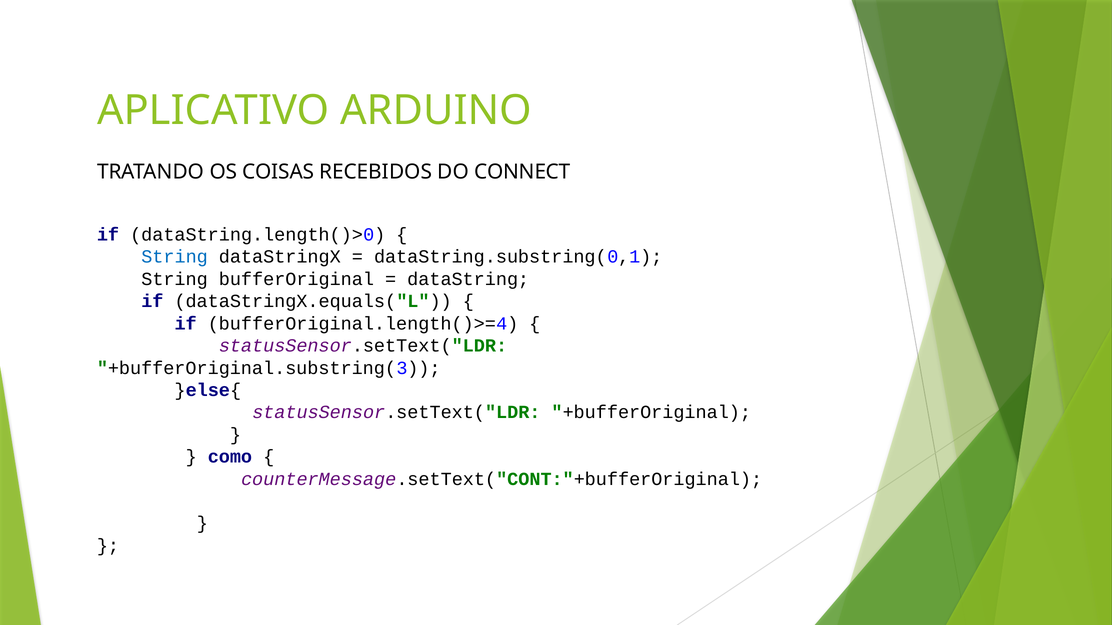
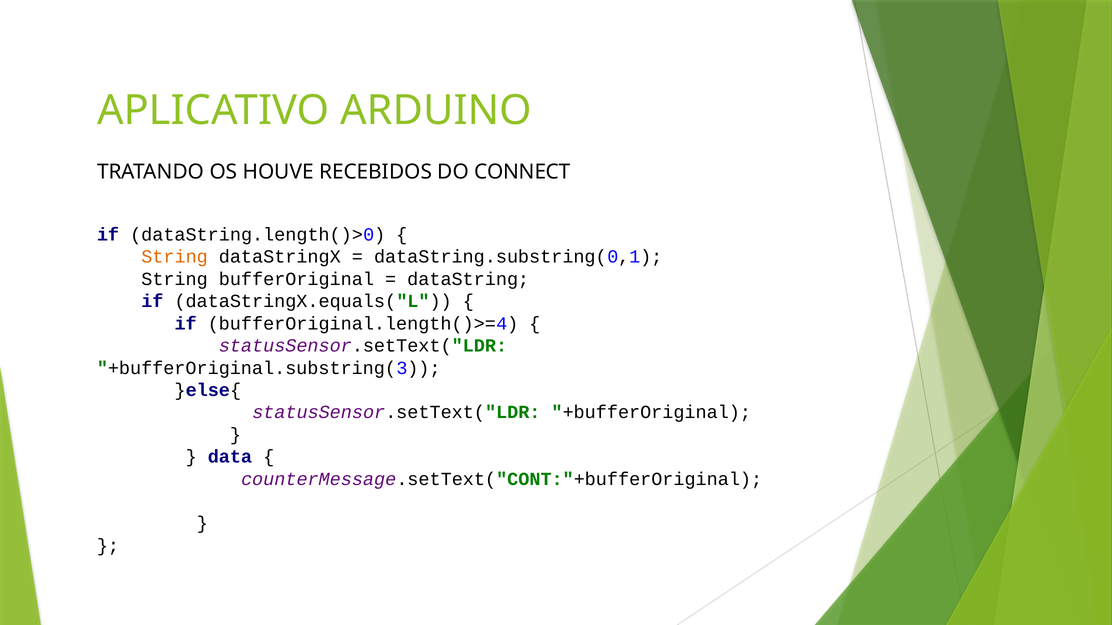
COISAS: COISAS -> HOUVE (278, 172)
String colour: blue -> orange (175, 257)
como: como -> data (230, 457)
